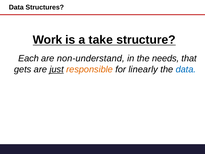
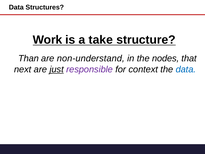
Each: Each -> Than (29, 58)
needs: needs -> nodes (166, 58)
gets: gets -> next (23, 69)
responsible colour: orange -> purple (90, 69)
linearly: linearly -> context (143, 69)
